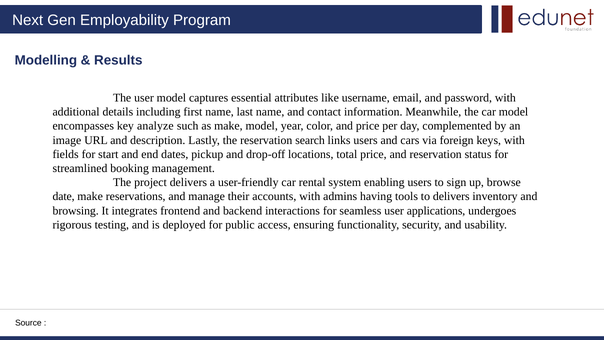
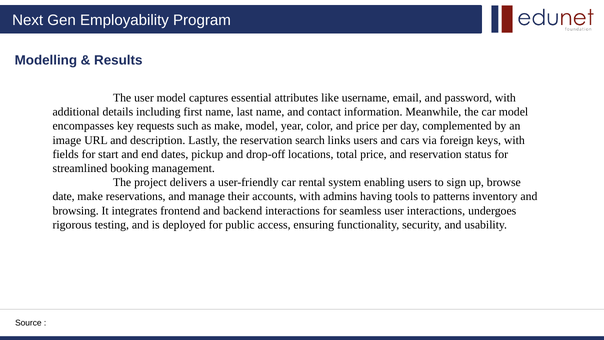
analyze: analyze -> requests (155, 126)
to delivers: delivers -> patterns (451, 196)
user applications: applications -> interactions (436, 211)
